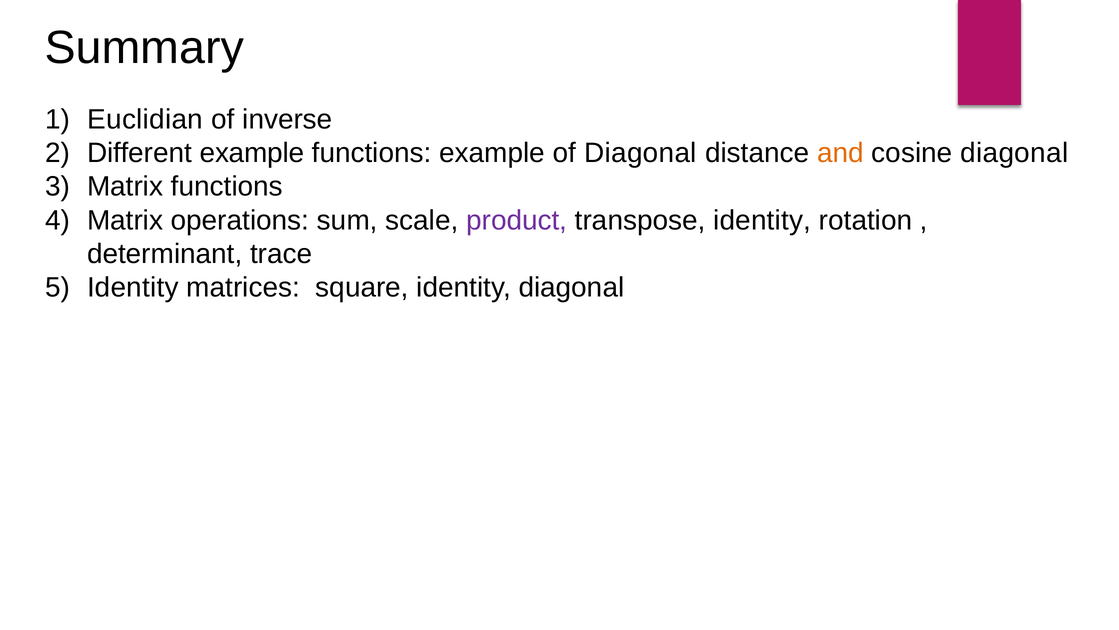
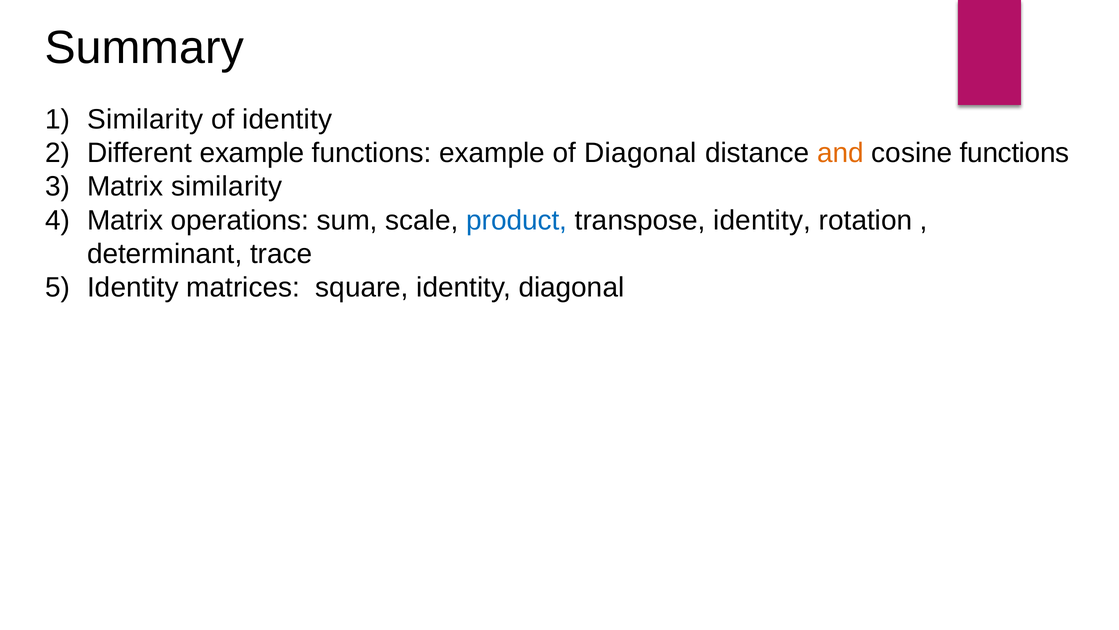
Euclidian: Euclidian -> Similarity (145, 119)
of inverse: inverse -> identity (287, 119)
cosine diagonal: diagonal -> functions (1015, 153)
Matrix functions: functions -> similarity (227, 186)
product colour: purple -> blue (517, 220)
